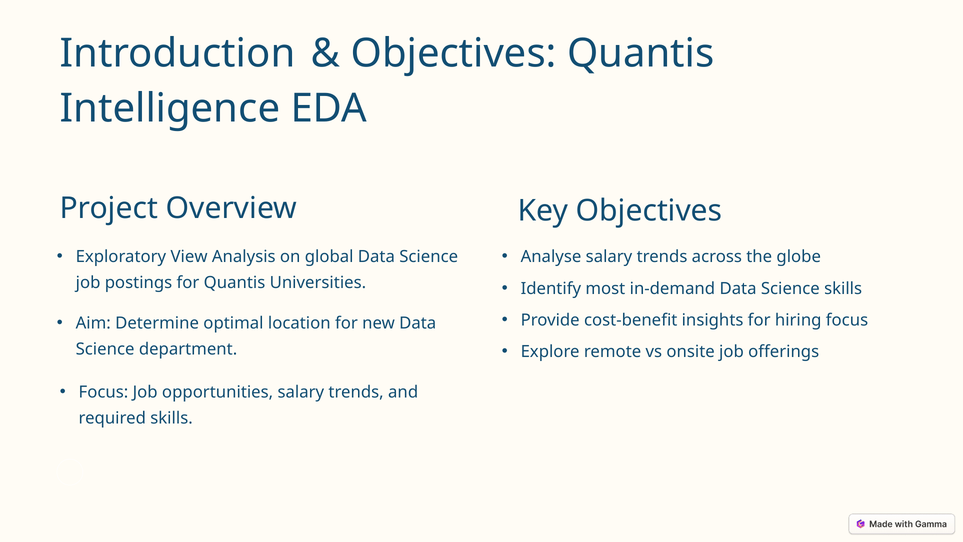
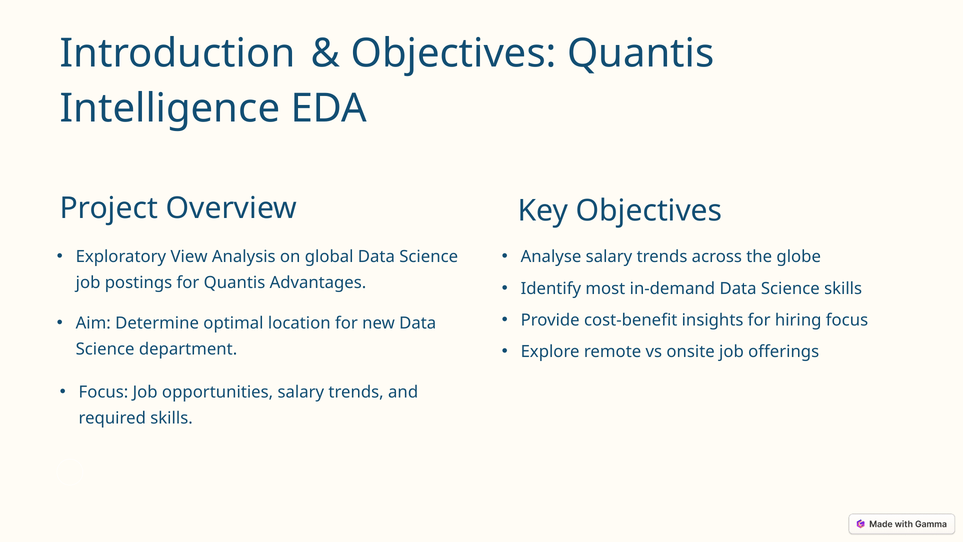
Universities: Universities -> Advantages (318, 282)
